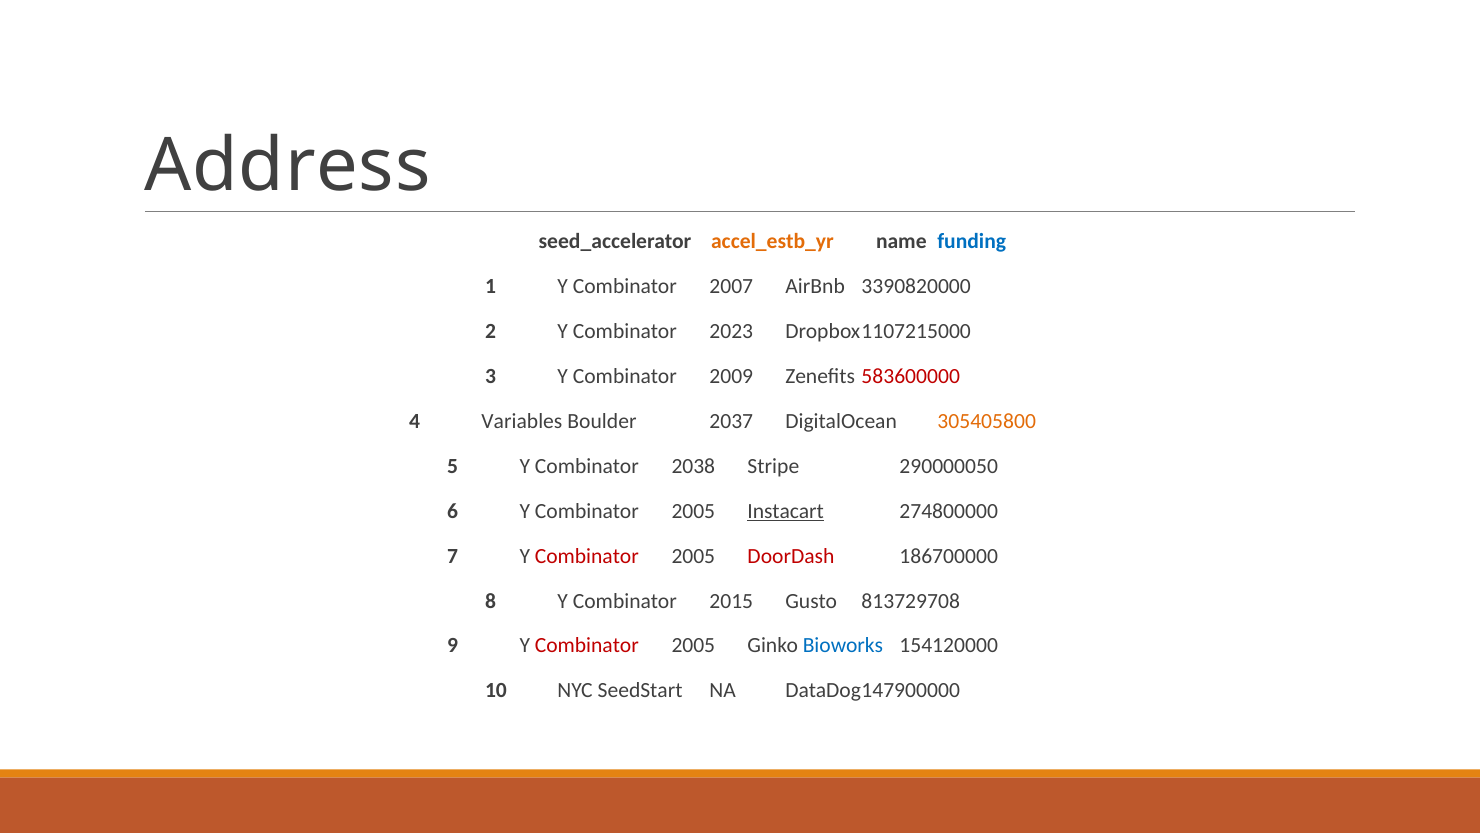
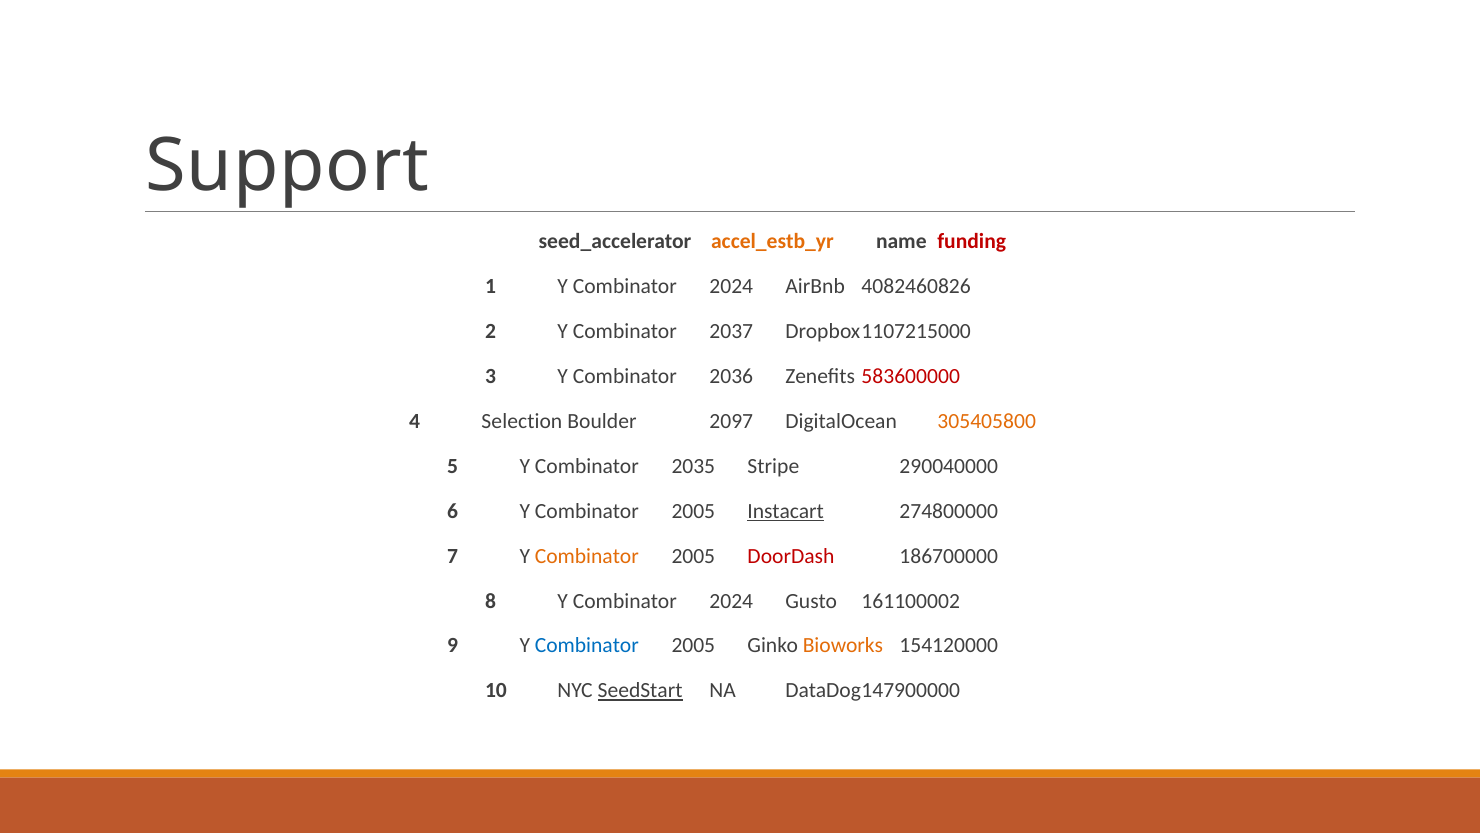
Address: Address -> Support (288, 166)
funding colour: blue -> red (972, 241)
1 Y Combinator 2007: 2007 -> 2024 (731, 286)
3390820000: 3390820000 -> 4082460826 (916, 286)
2023: 2023 -> 2037 (731, 331)
2009: 2009 -> 2036 (731, 376)
Variables: Variables -> Selection (522, 421)
2037: 2037 -> 2097 (731, 421)
2038: 2038 -> 2035 (693, 466)
290000050: 290000050 -> 290040000 (949, 466)
Combinator colour: red -> orange (587, 556)
8 Y Combinator 2015: 2015 -> 2024 (731, 601)
813729708: 813729708 -> 161100002 (911, 601)
Combinator colour: red -> blue (587, 645)
Bioworks colour: blue -> orange (843, 645)
SeedStart underline: none -> present (640, 690)
